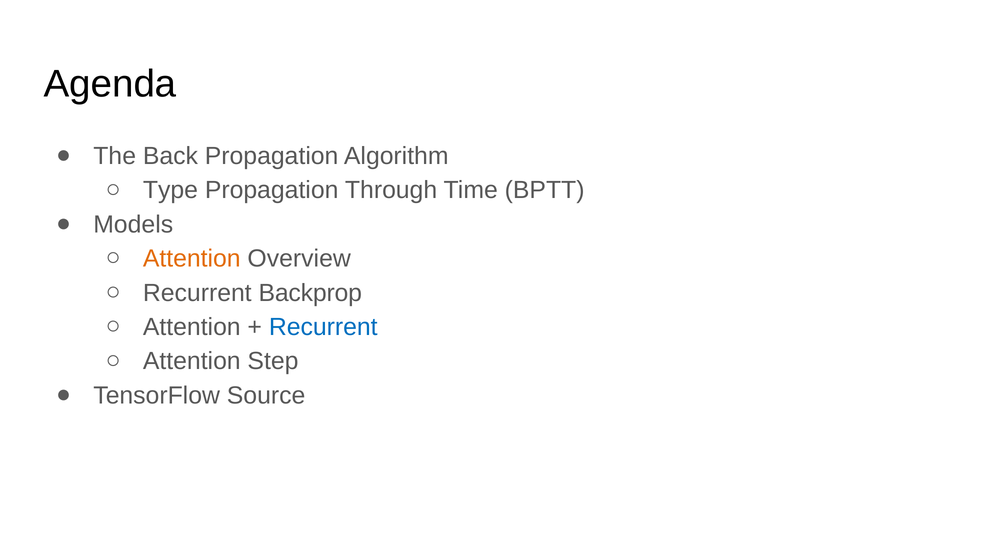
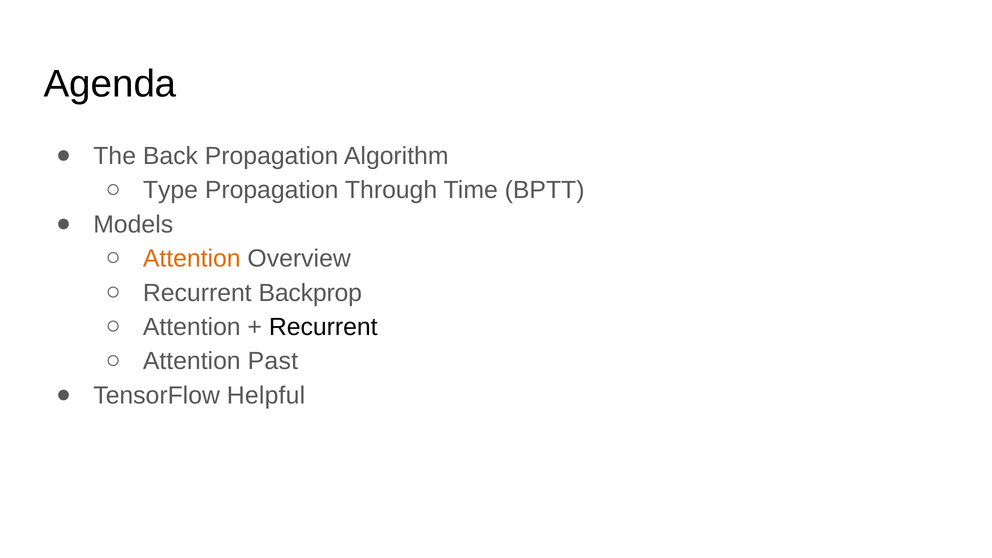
Recurrent colour: blue -> black (323, 327)
Step: Step -> Past (273, 361)
Source: Source -> Helpful (266, 395)
